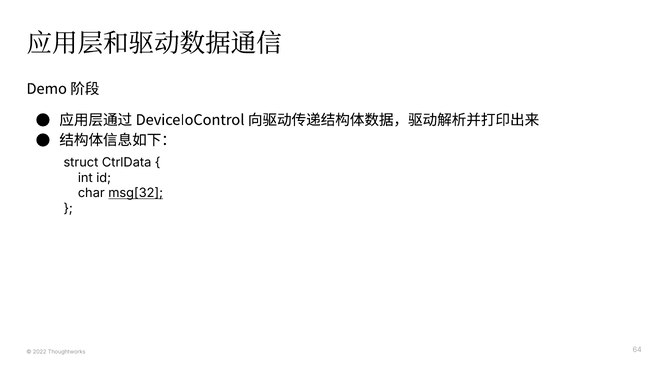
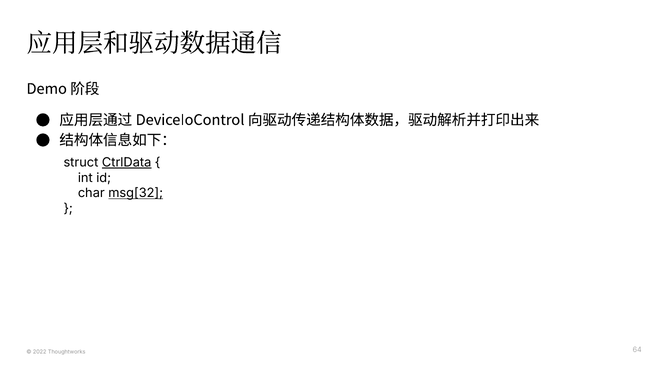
CtrlData underline: none -> present (127, 162)
